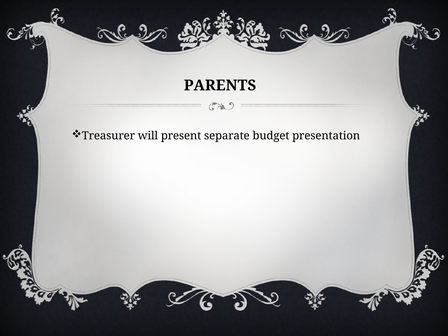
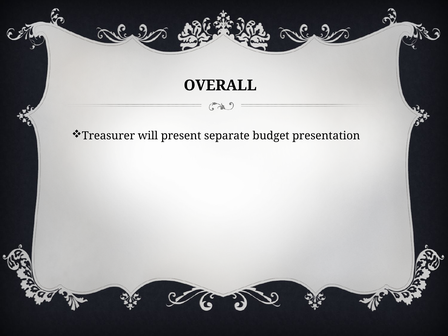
PARENTS: PARENTS -> OVERALL (220, 85)
